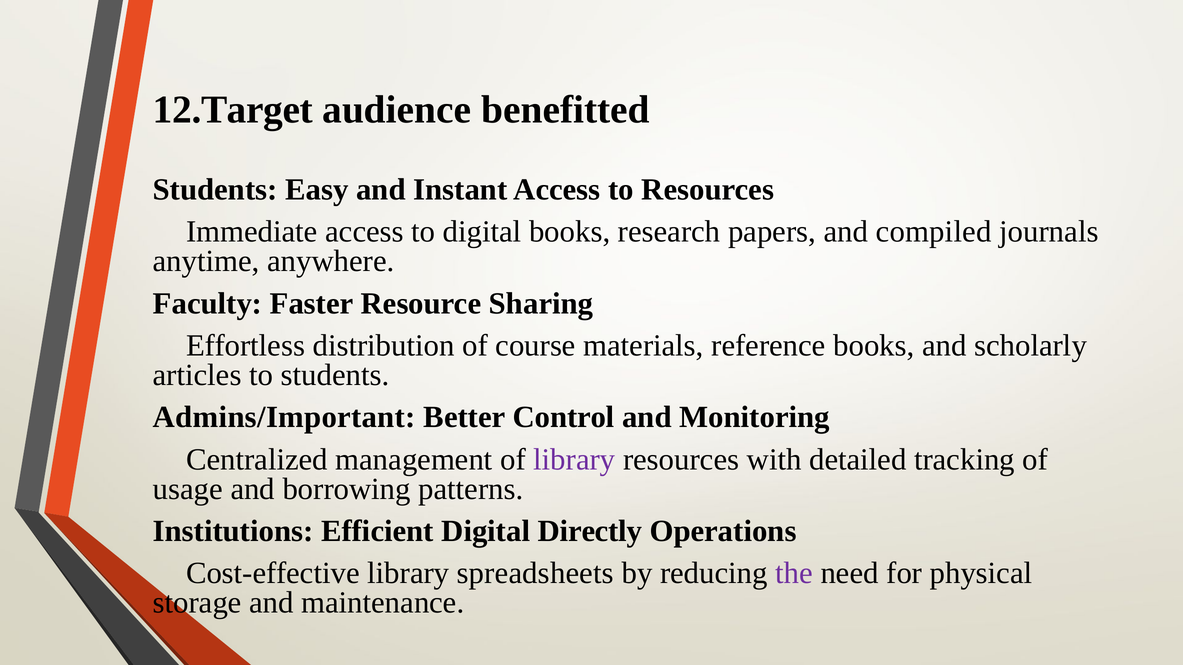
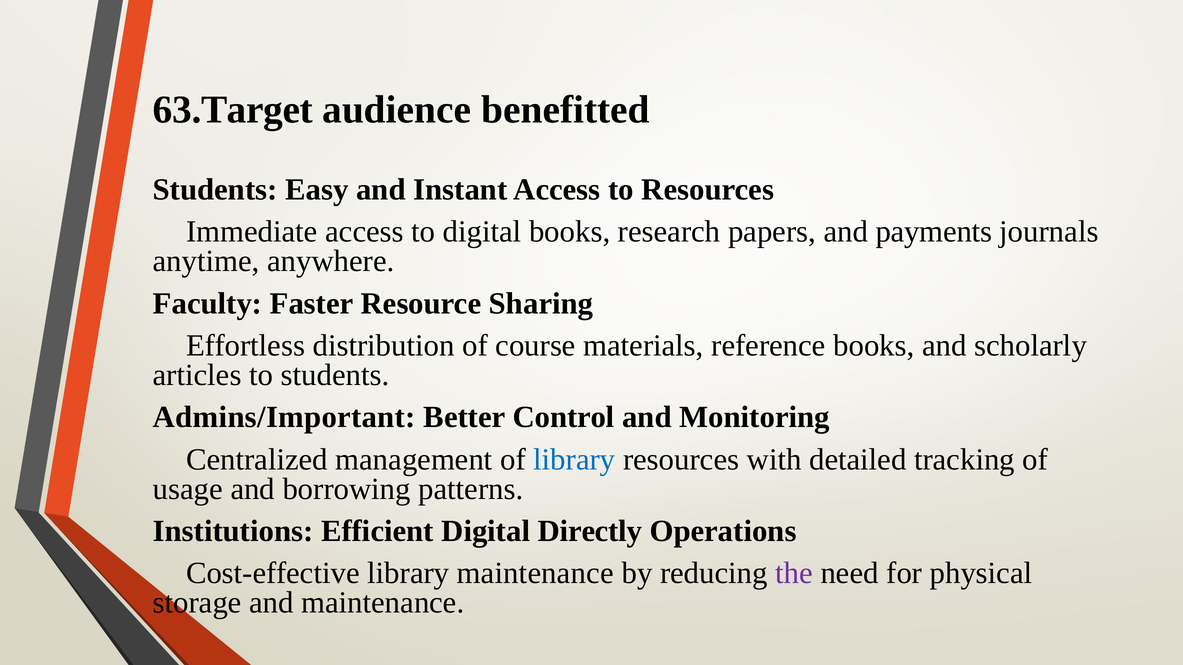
12.Target: 12.Target -> 63.Target (233, 110)
compiled: compiled -> payments (934, 232)
library colour: purple -> blue (574, 460)
library spreadsheets: spreadsheets -> maintenance (535, 574)
